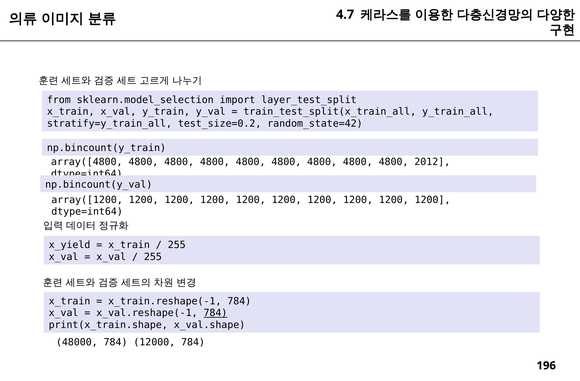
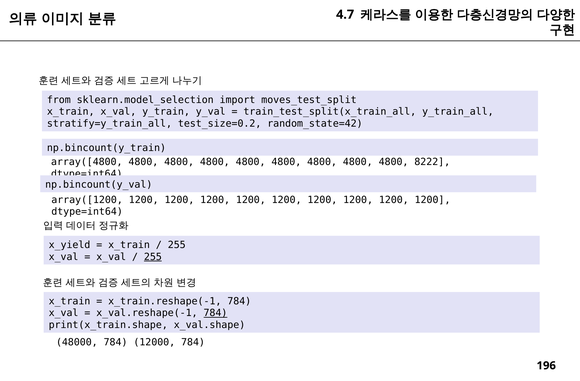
layer_test_split: layer_test_split -> moves_test_split (309, 100)
2012: 2012 -> 8222 (432, 162)
255 underline: none -> present (153, 257)
